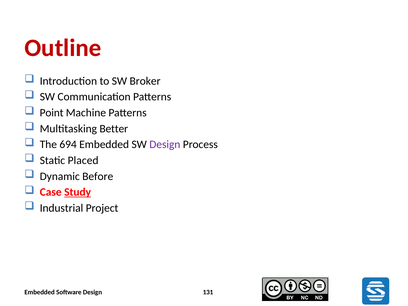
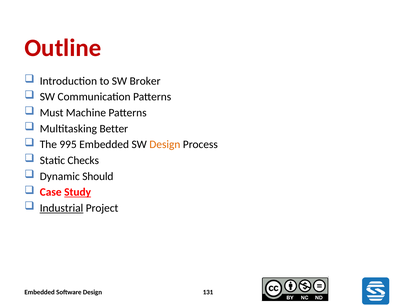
Point: Point -> Must (52, 113)
694: 694 -> 995 (68, 145)
Design colour: purple -> orange (165, 145)
Placed: Placed -> Checks (83, 160)
Before: Before -> Should (98, 176)
Industrial underline: none -> present (62, 208)
